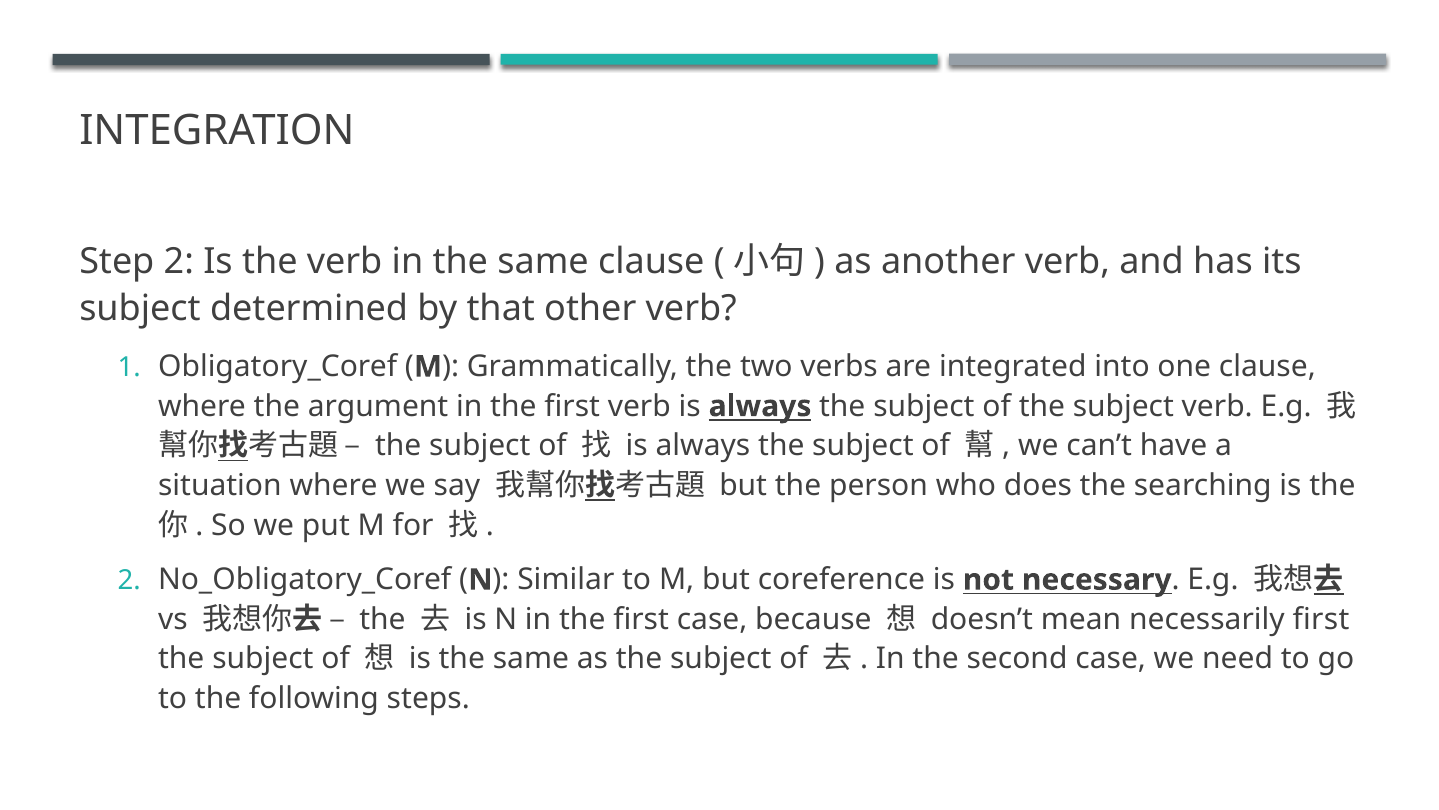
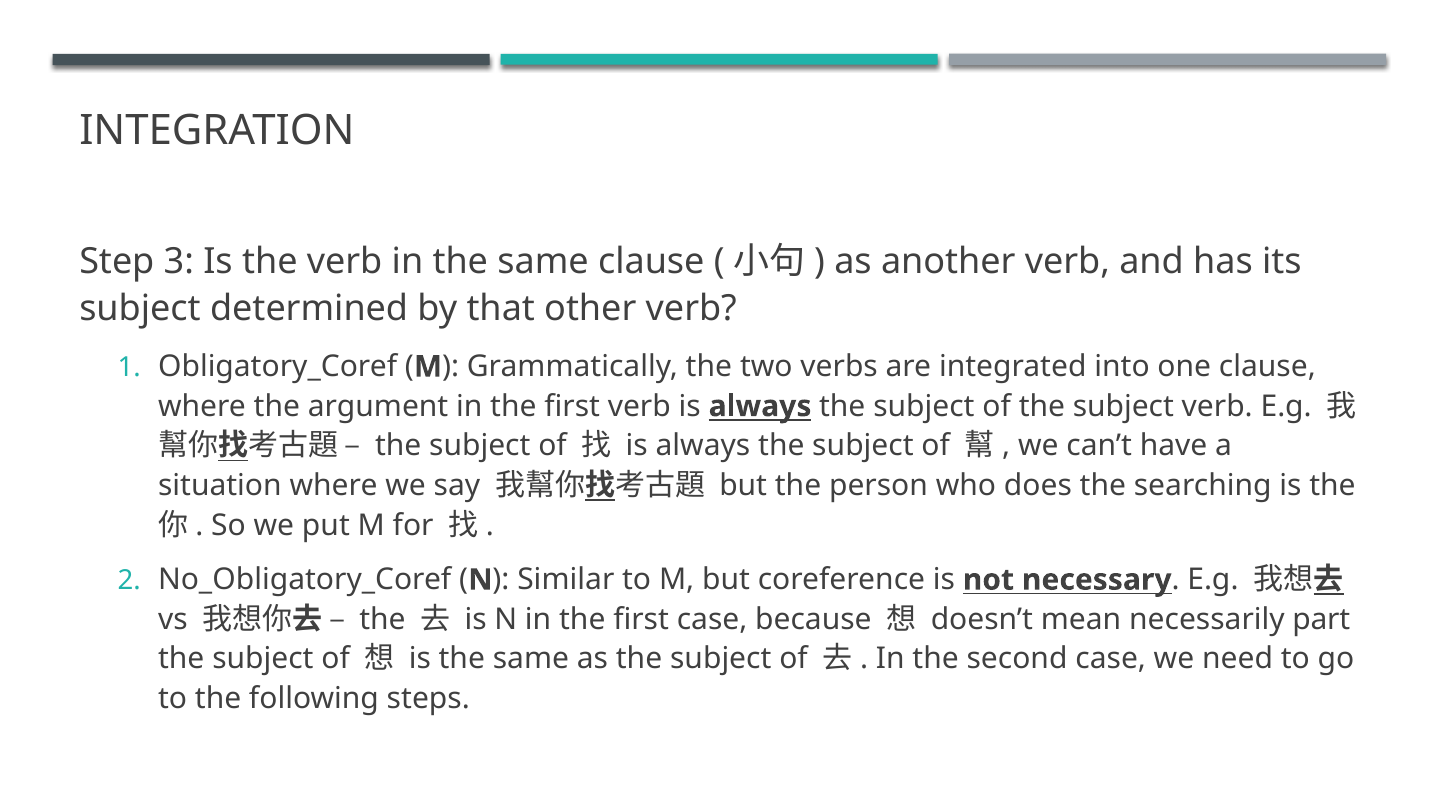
Step 2: 2 -> 3 (179, 261)
necessarily first: first -> part (1321, 619)
